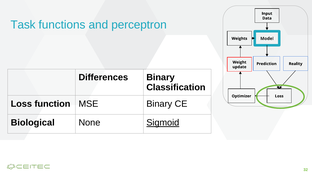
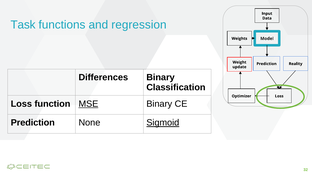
perceptron: perceptron -> regression (139, 25)
MSE underline: none -> present (88, 104)
Biological: Biological -> Prediction (33, 123)
